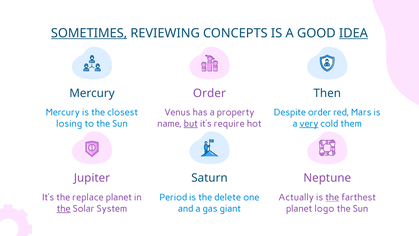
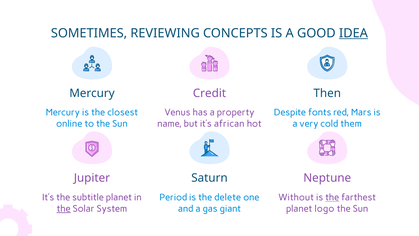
SOMETIMES underline: present -> none (89, 33)
Order: Order -> Credit (209, 93)
Despite order: order -> fonts (320, 112)
losing: losing -> online (69, 124)
but underline: present -> none (191, 124)
require: require -> african (229, 124)
very underline: present -> none (309, 124)
replace: replace -> subtitle (88, 197)
Actually: Actually -> Without (296, 197)
